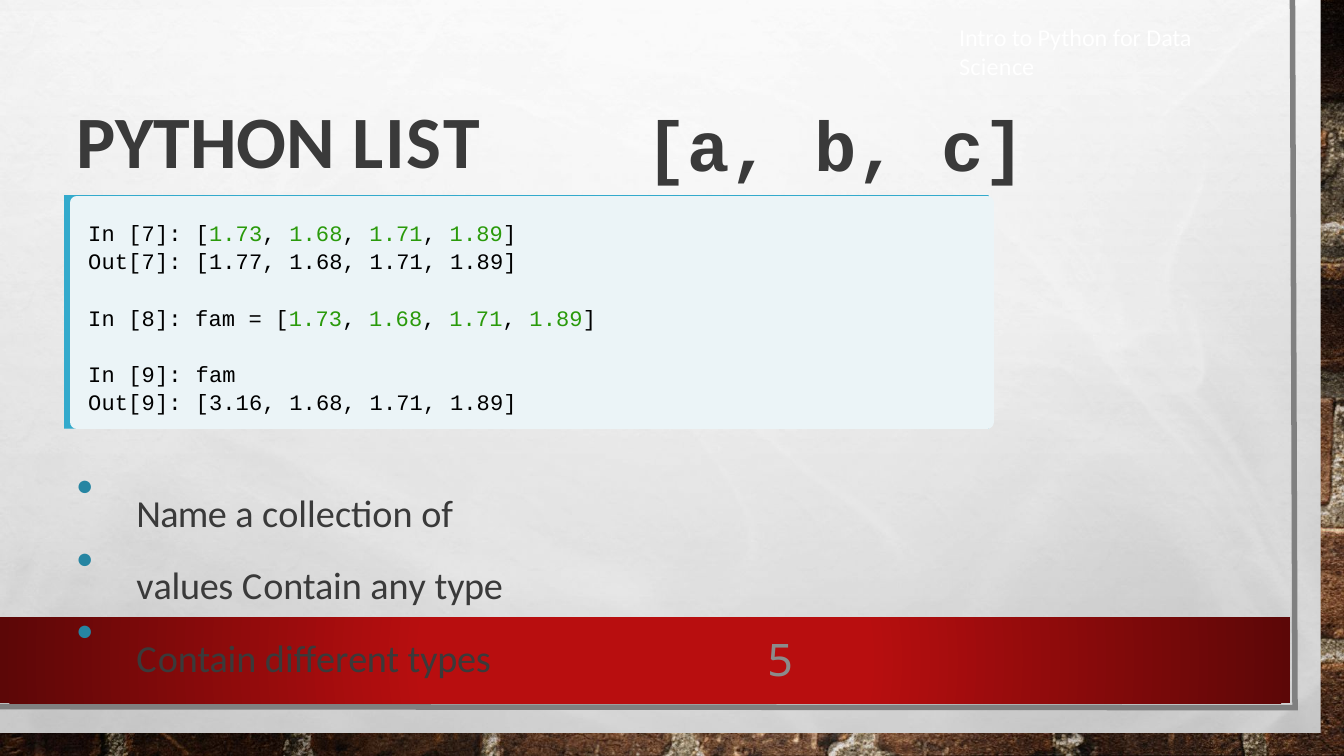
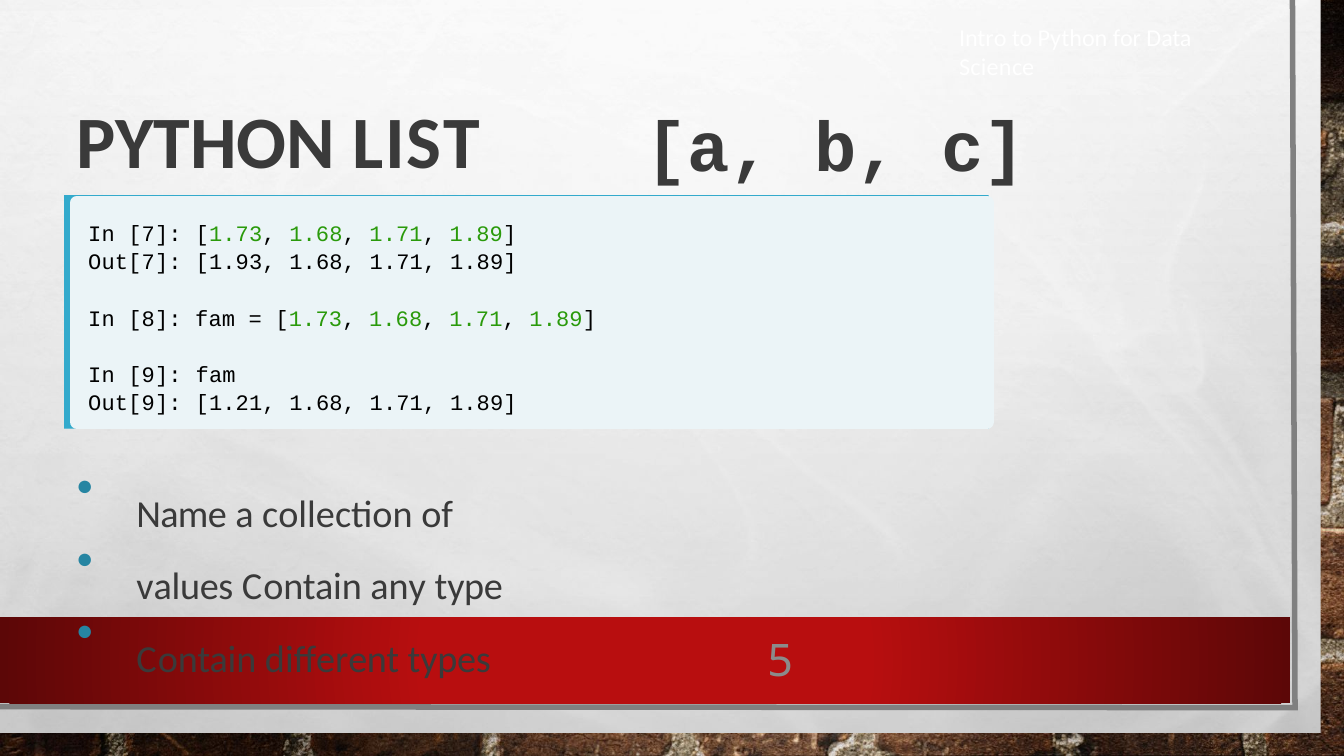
1.77: 1.77 -> 1.93 (236, 262)
3.16: 3.16 -> 1.21 (236, 403)
